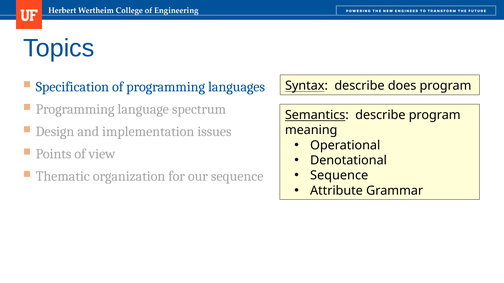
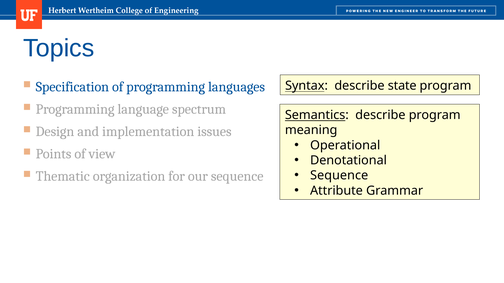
does: does -> state (402, 86)
